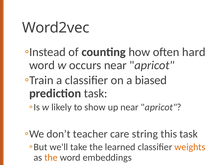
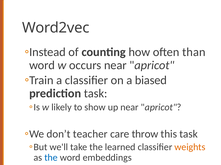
hard: hard -> than (194, 52)
string: string -> throw (145, 135)
the colour: orange -> blue (51, 158)
